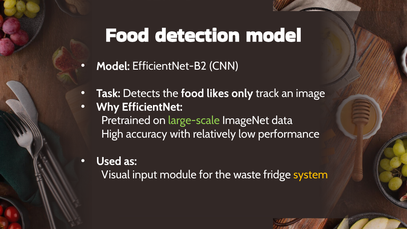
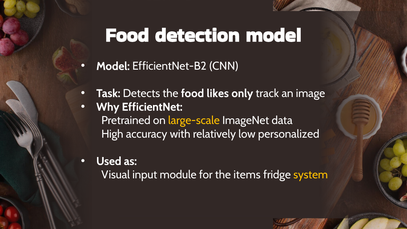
large-scale colour: light green -> yellow (194, 120)
performance: performance -> personalized (289, 134)
waste: waste -> items (247, 175)
